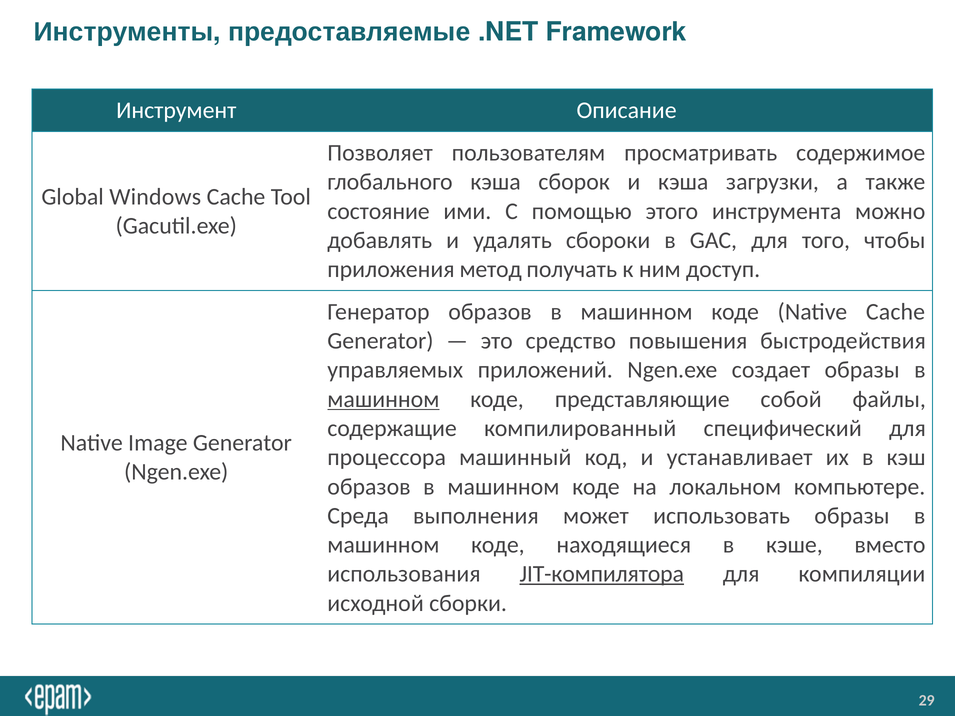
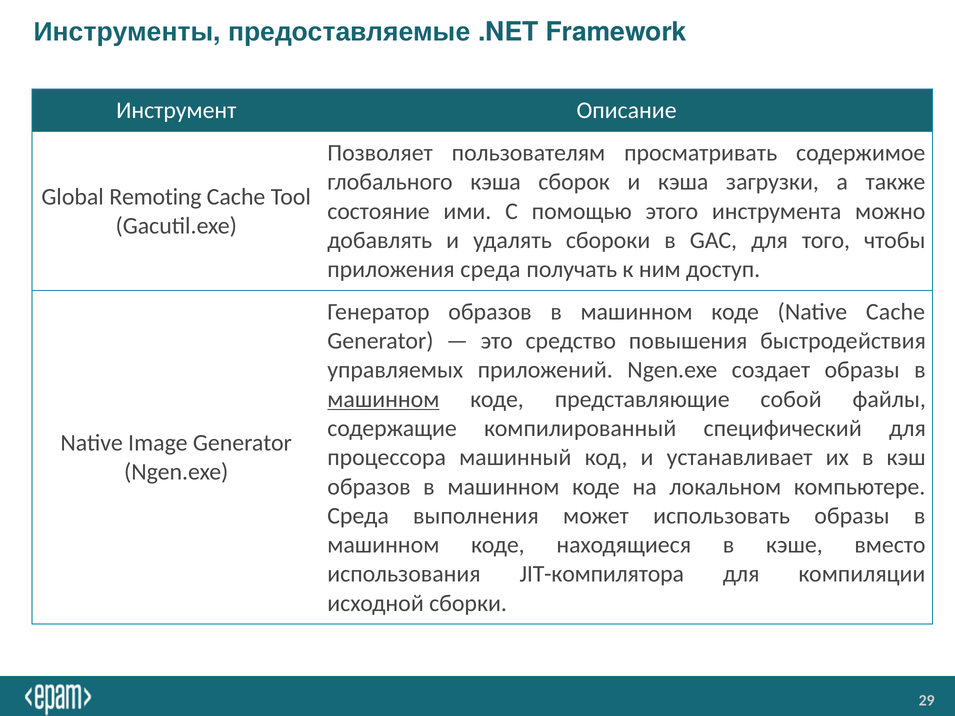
Windows: Windows -> Remoting (155, 197)
приложения метод: метод -> среда (490, 270)
JIT-компилятора underline: present -> none (602, 574)
